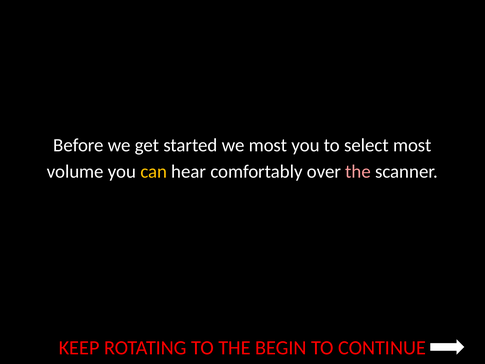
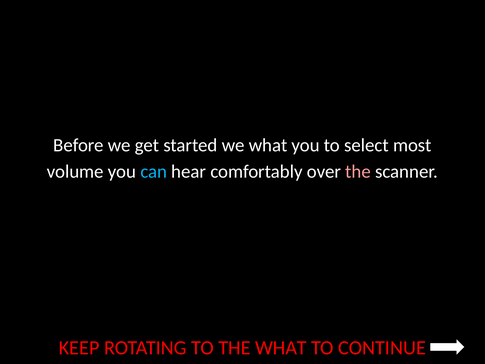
we most: most -> what (268, 145)
can colour: yellow -> light blue (154, 172)
THE BEGIN: BEGIN -> WHAT (281, 348)
